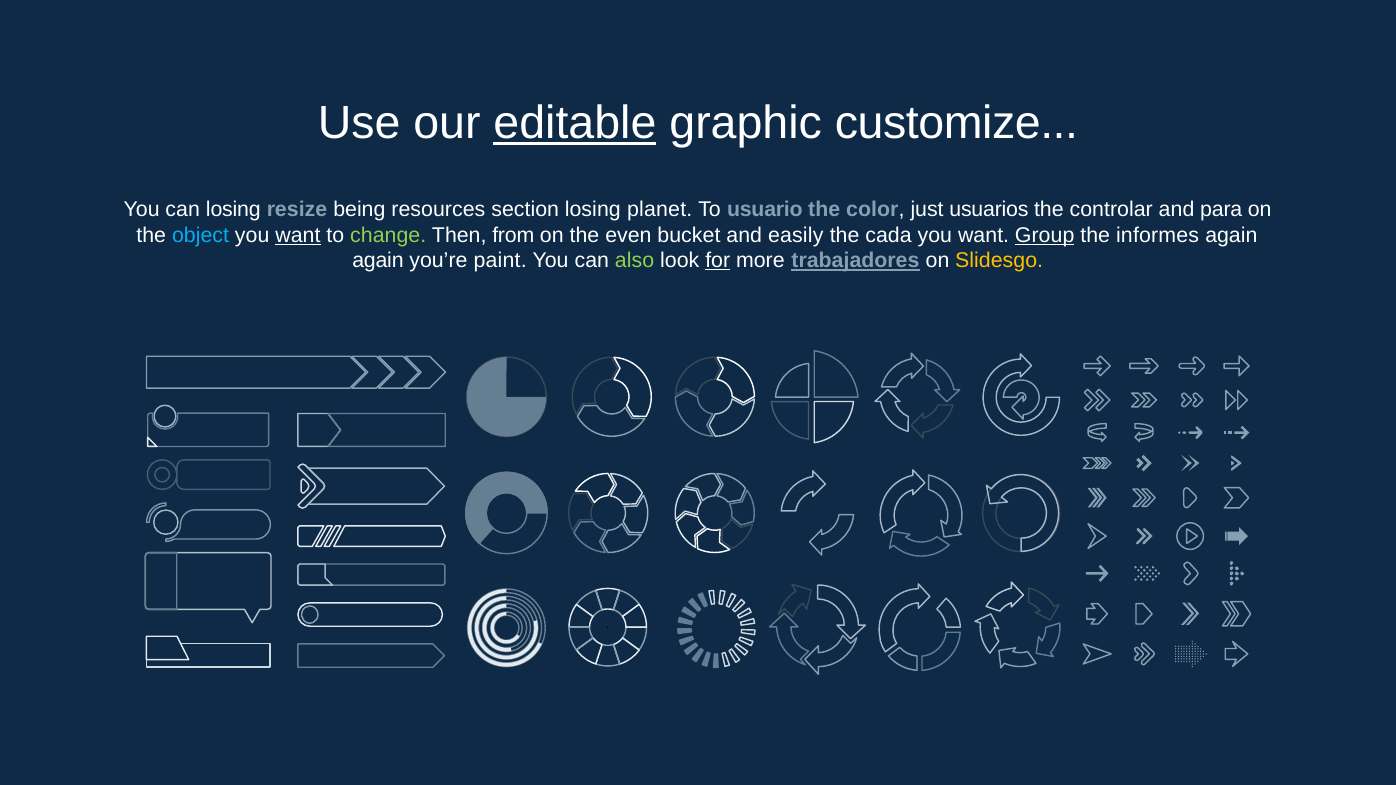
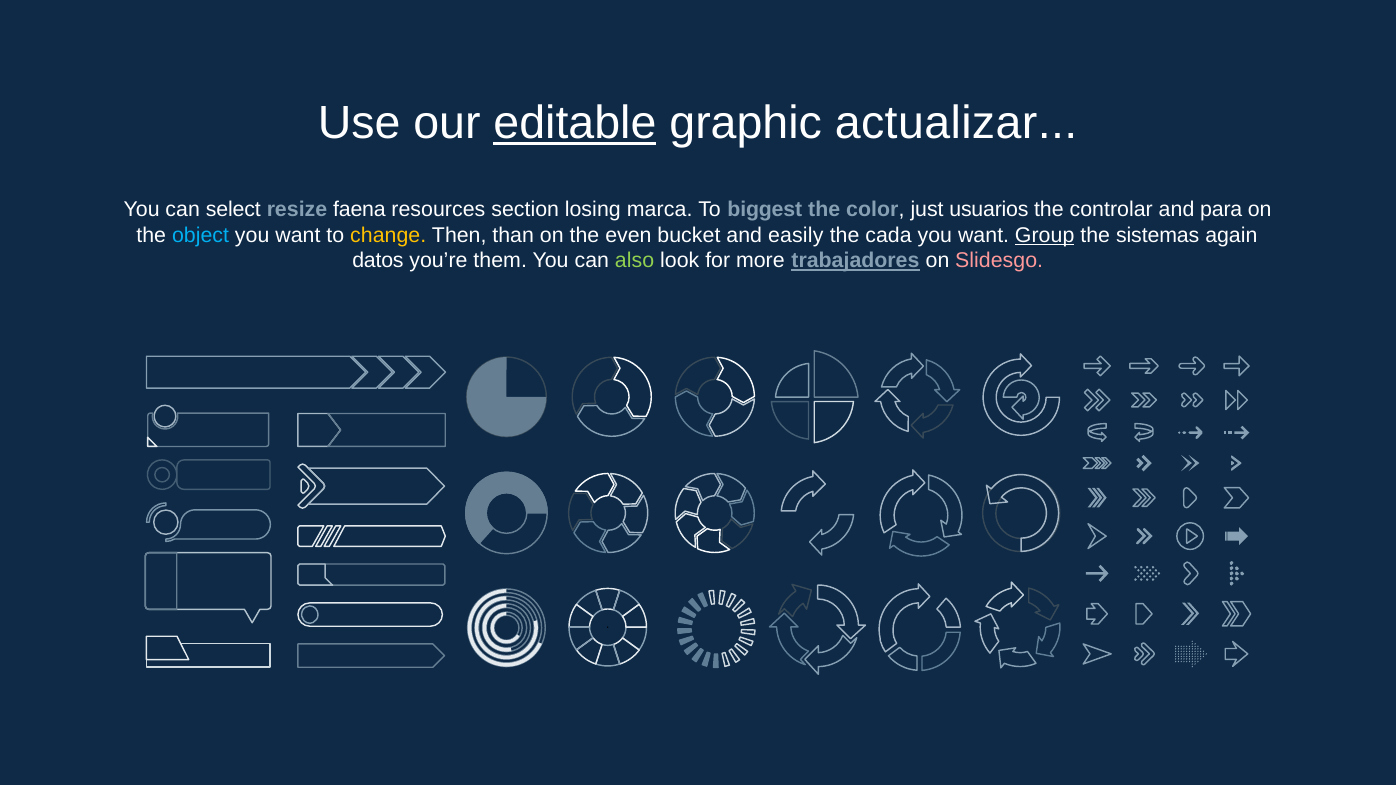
customize: customize -> actualizar (956, 123)
can losing: losing -> select (233, 210)
being: being -> faena (359, 210)
planet: planet -> marca (660, 210)
usuario: usuario -> biggest (765, 210)
want underline: present -> none (298, 235)
change colour: light green -> yellow (388, 235)
from: from -> than (513, 235)
informes: informes -> sistemas (1158, 235)
again: again -> datos (378, 261)
paint: paint -> them (500, 261)
for underline: present -> none (718, 261)
Slidesgo colour: yellow -> pink (999, 261)
